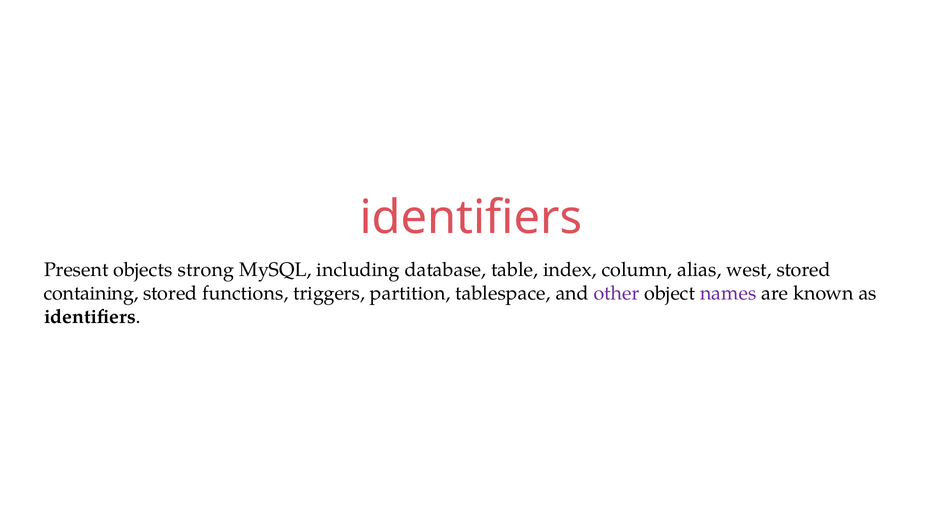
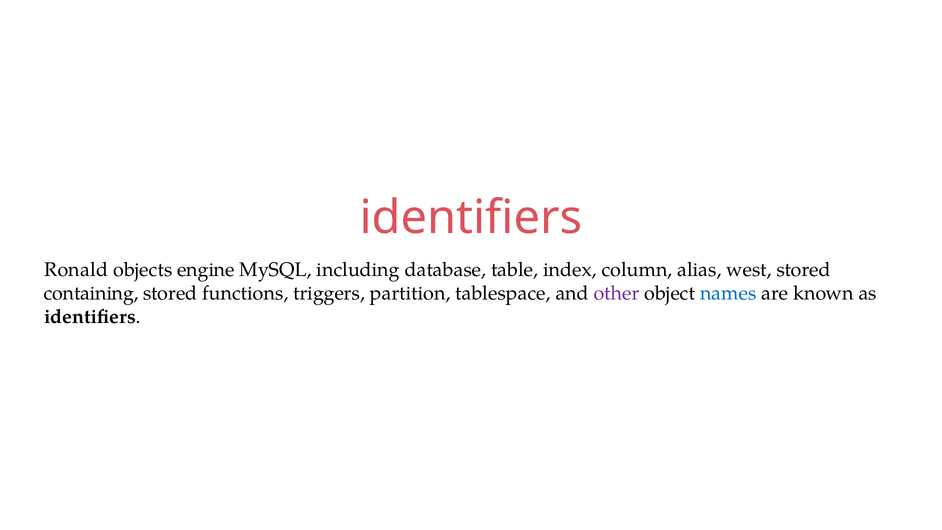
Present: Present -> Ronald (76, 270)
strong: strong -> engine (206, 270)
names colour: purple -> blue (728, 293)
